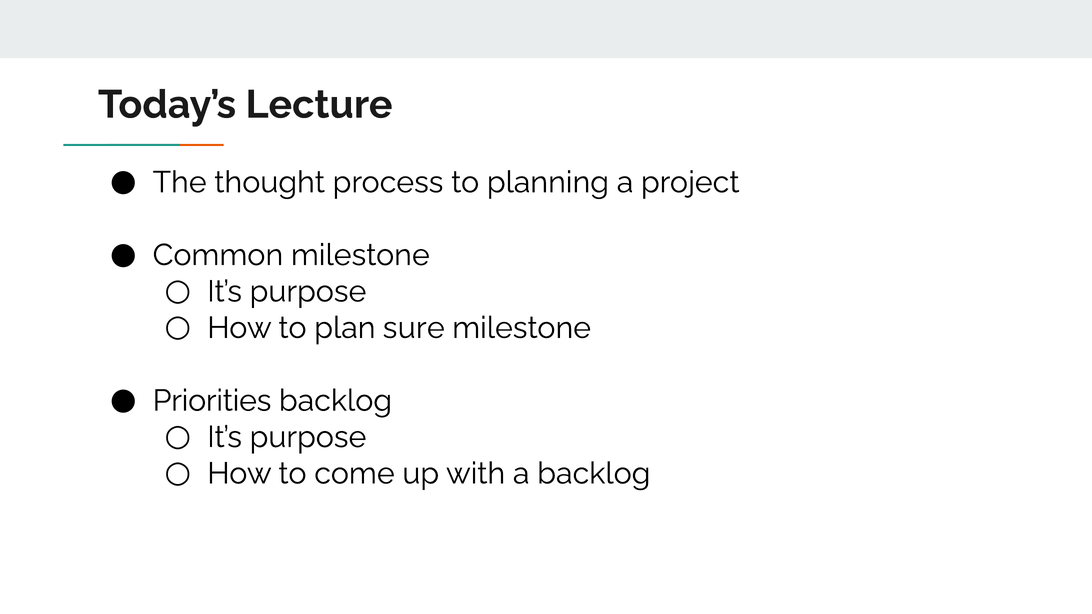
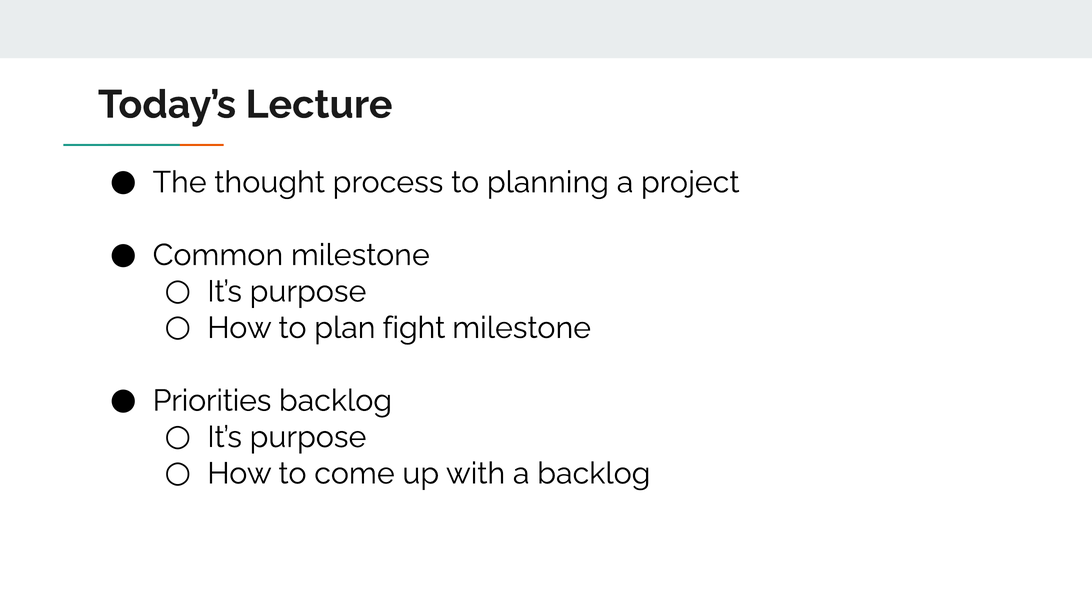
sure: sure -> fight (414, 328)
